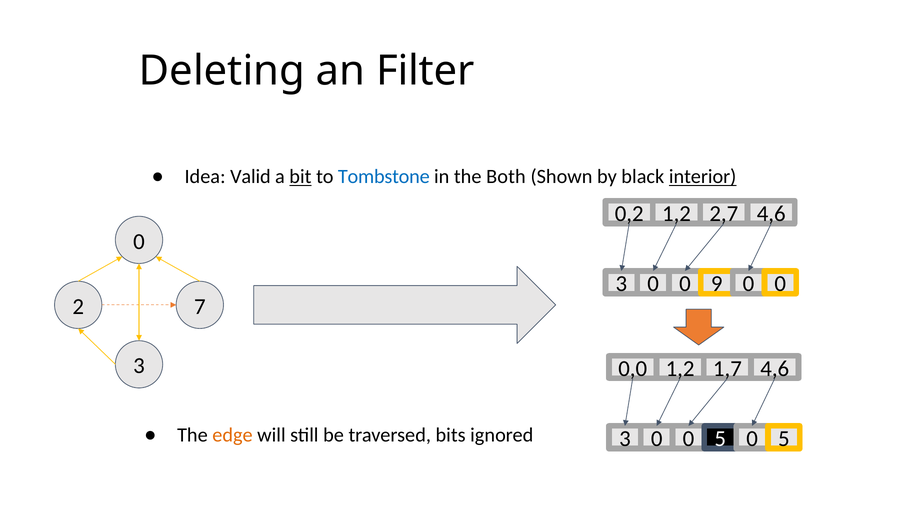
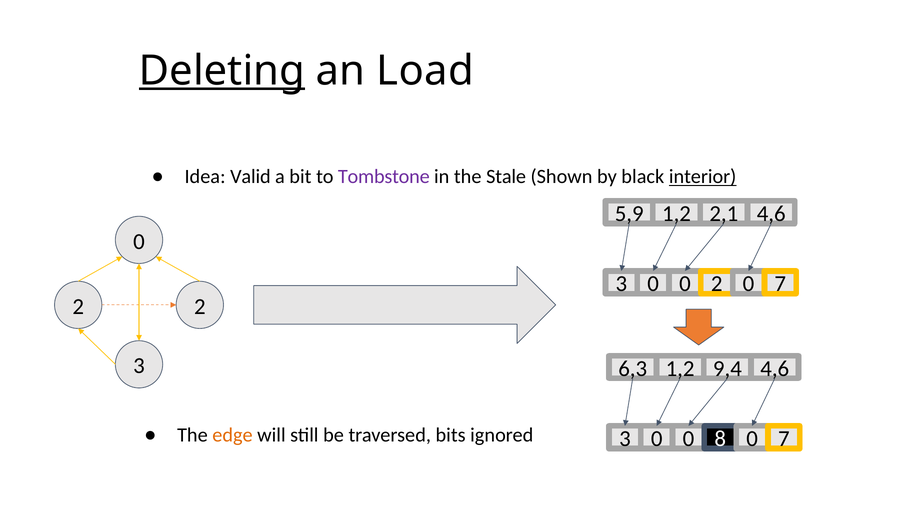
Deleting underline: none -> present (222, 71)
Filter: Filter -> Load (425, 71)
bit underline: present -> none (300, 177)
Tombstone colour: blue -> purple (384, 177)
Both: Both -> Stale (506, 177)
0,2: 0,2 -> 5,9 (629, 214)
2,7: 2,7 -> 2,1 (724, 214)
0 0 9: 9 -> 2 (717, 284)
0: 0 -> 7 (780, 284)
2 7: 7 -> 2 (200, 307)
0,0: 0,0 -> 6,3 (633, 369)
1,7: 1,7 -> 9,4 (727, 369)
0 0 5: 5 -> 8 (720, 439)
5: 5 -> 7 (784, 439)
